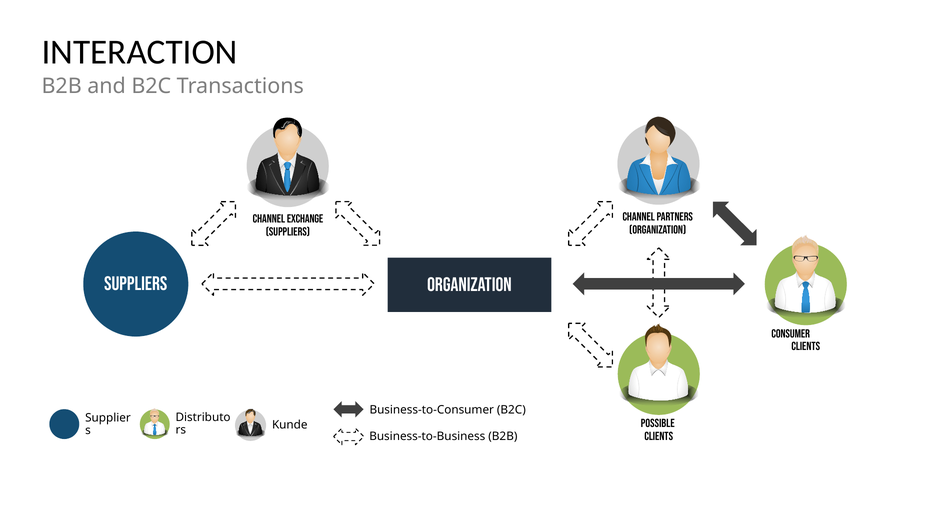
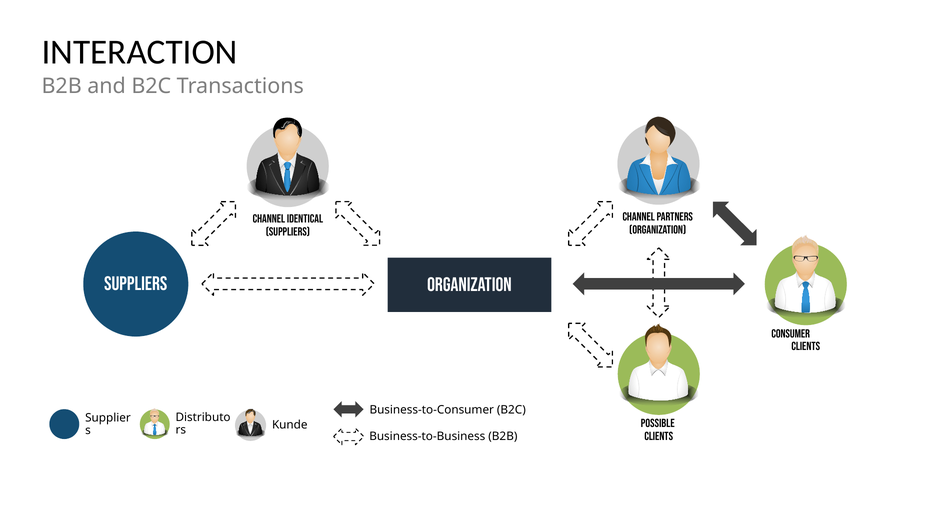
exchange: exchange -> identical (305, 219)
